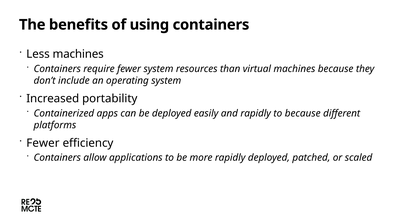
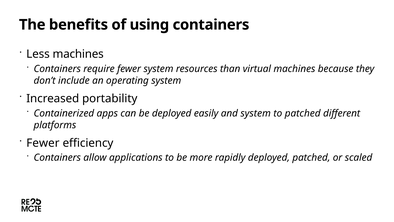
and rapidly: rapidly -> system (256, 113)
to because: because -> patched (303, 113)
